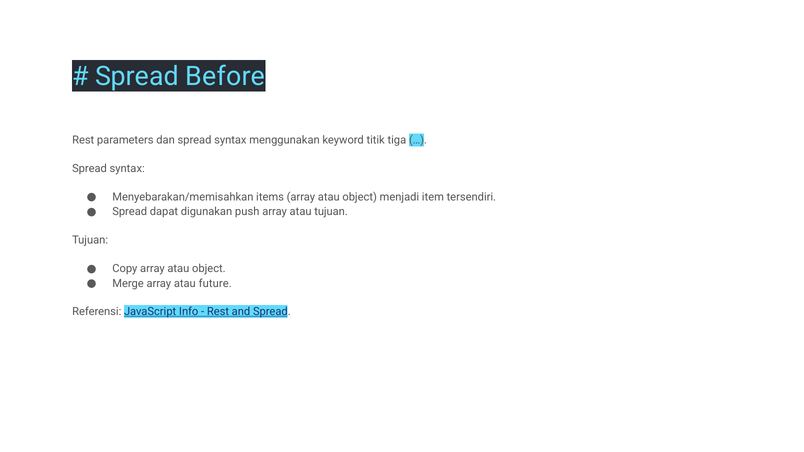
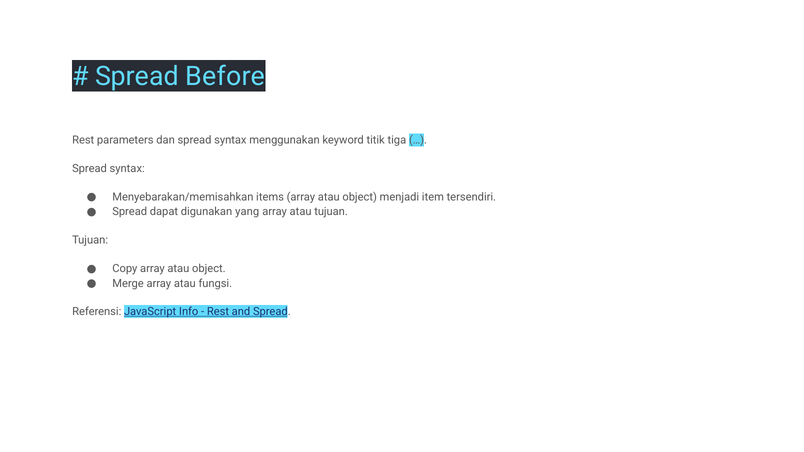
push: push -> yang (247, 212)
future: future -> fungsi (215, 284)
